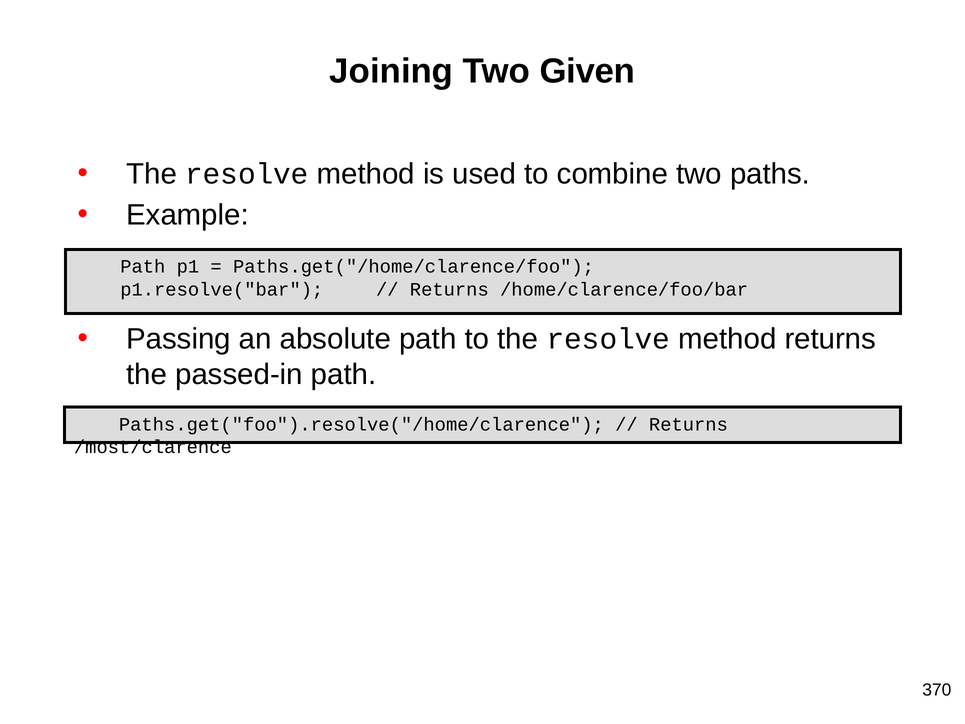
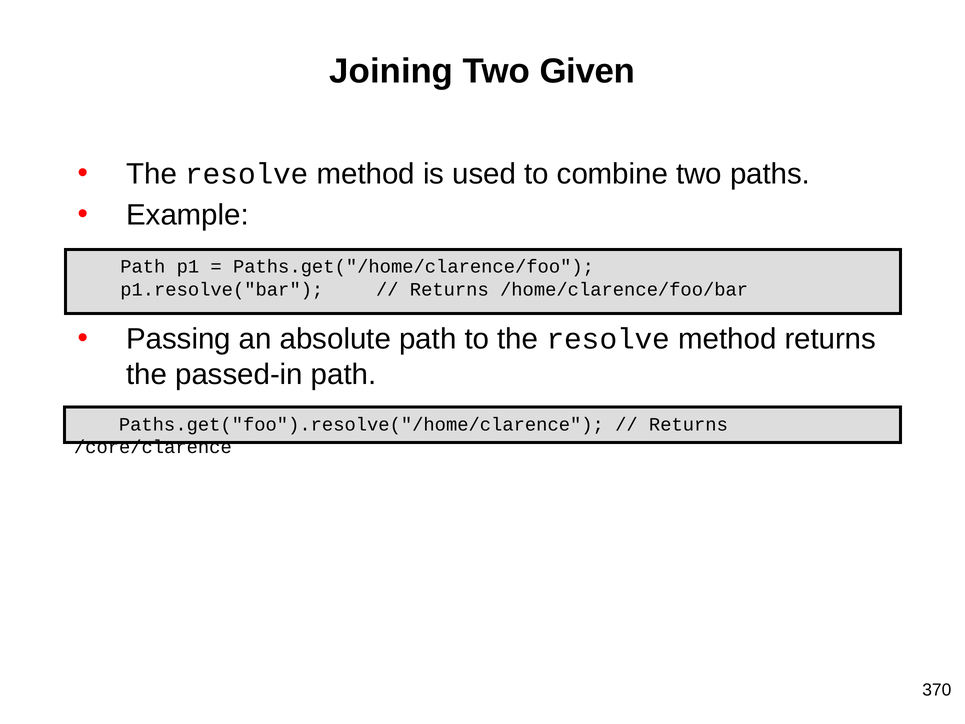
/most/clarence: /most/clarence -> /core/clarence (153, 447)
